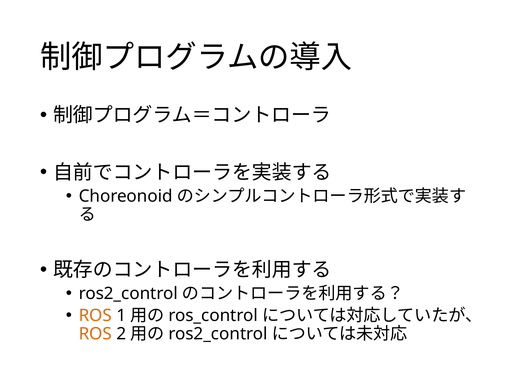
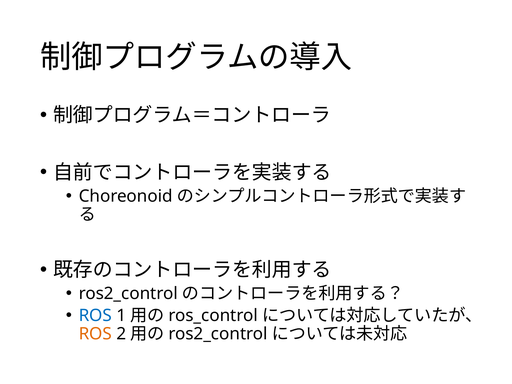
ROS colour: orange -> blue (95, 316)
